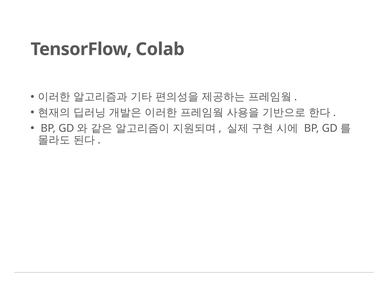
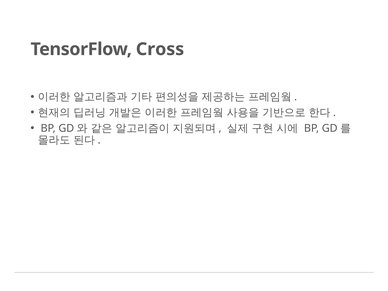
Colab: Colab -> Cross (160, 49)
